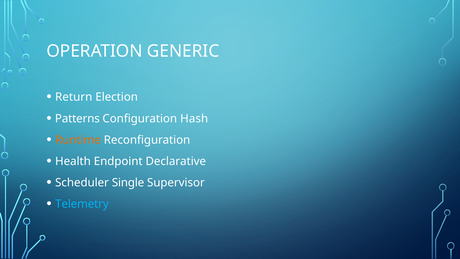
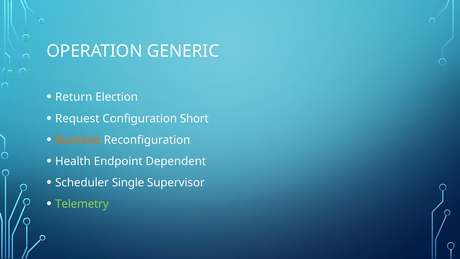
Patterns: Patterns -> Request (77, 118)
Hash: Hash -> Short (194, 118)
Declarative: Declarative -> Dependent (176, 161)
Telemetry colour: light blue -> light green (82, 204)
